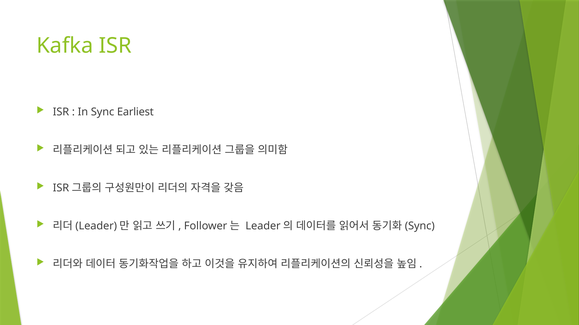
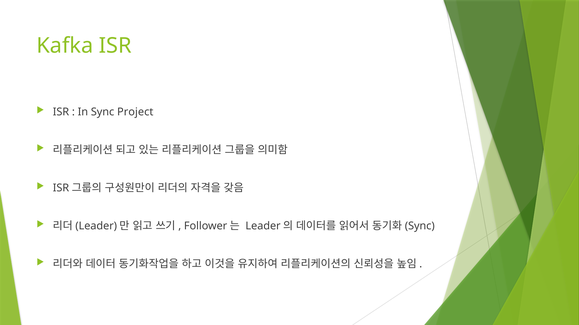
Earliest: Earliest -> Project (135, 112)
